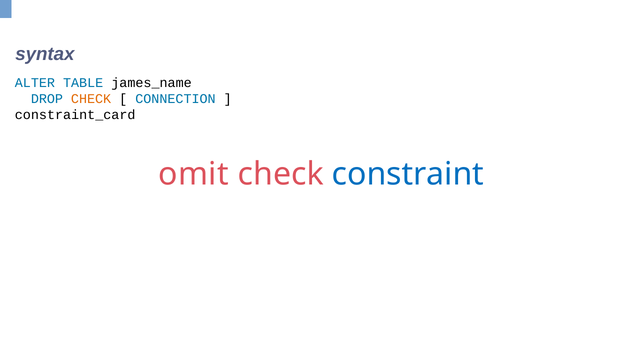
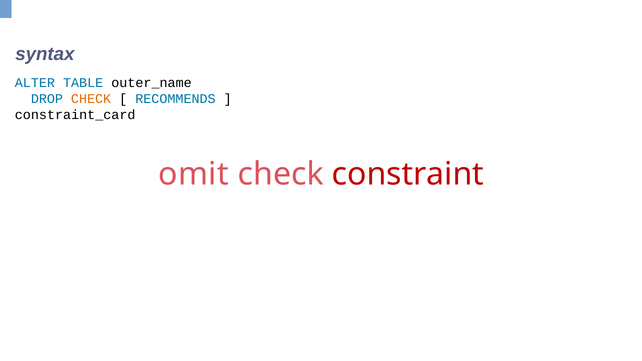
james_name: james_name -> outer_name (152, 83)
CONNECTION: CONNECTION -> RECOMMENDS (175, 99)
constraint colour: blue -> red (408, 174)
